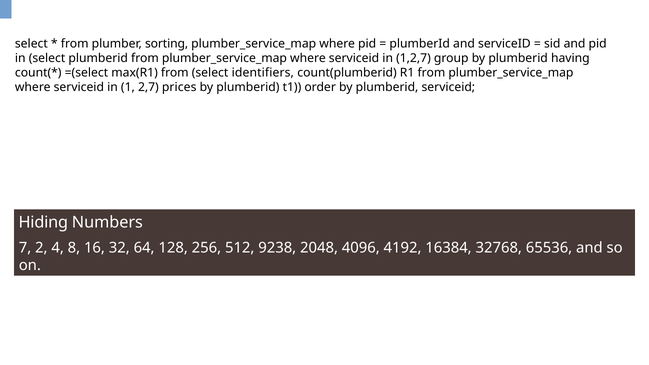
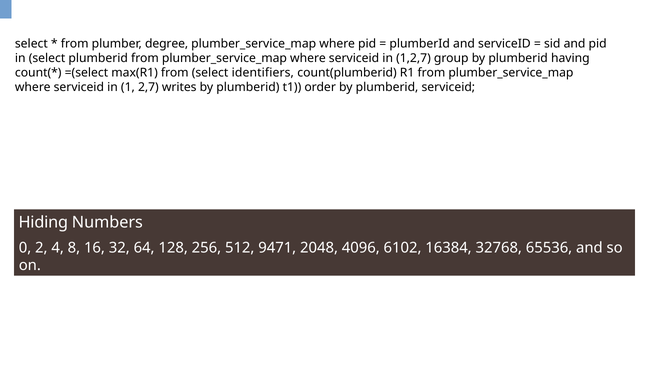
sorting: sorting -> degree (167, 44)
prices: prices -> writes (179, 87)
7: 7 -> 0 (25, 248)
9238: 9238 -> 9471 (277, 248)
4192: 4192 -> 6102 (403, 248)
